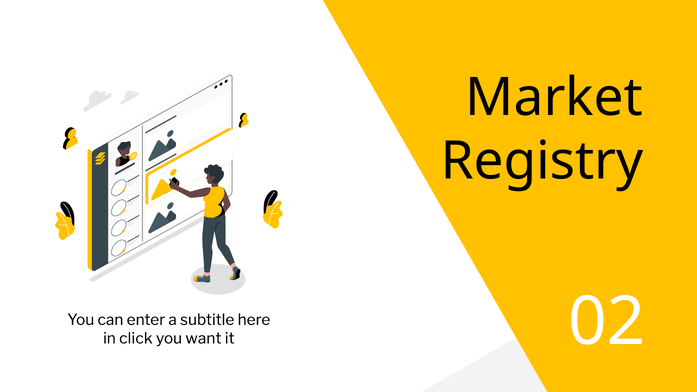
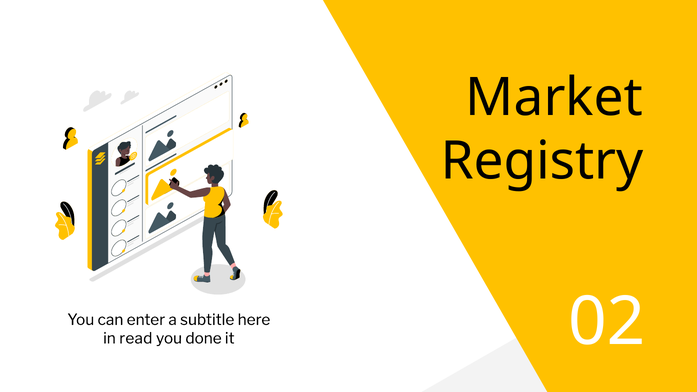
click: click -> read (136, 338)
want: want -> done (204, 338)
